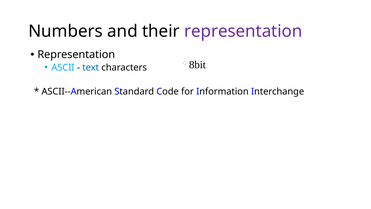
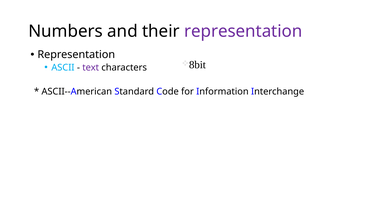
text colour: blue -> purple (91, 67)
